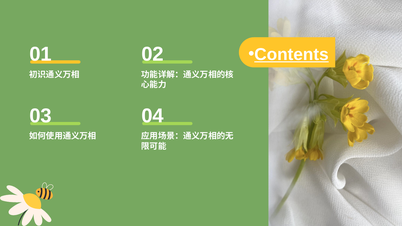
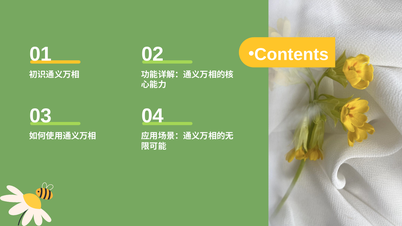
Contents underline: present -> none (291, 54)
